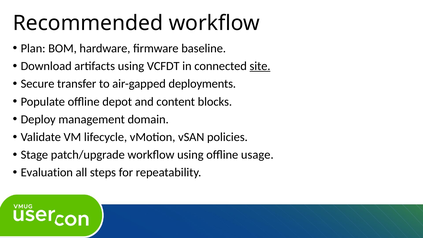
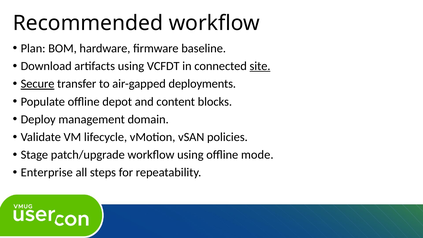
Secure underline: none -> present (38, 84)
usage: usage -> mode (257, 155)
Evaluation: Evaluation -> Enterprise (47, 173)
